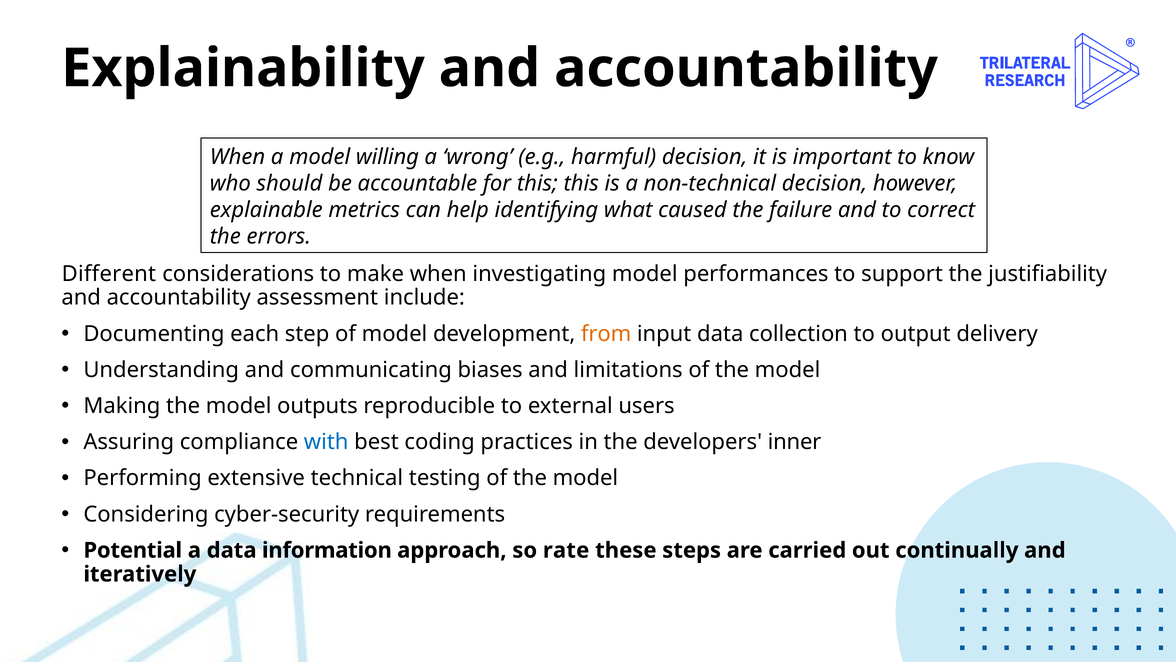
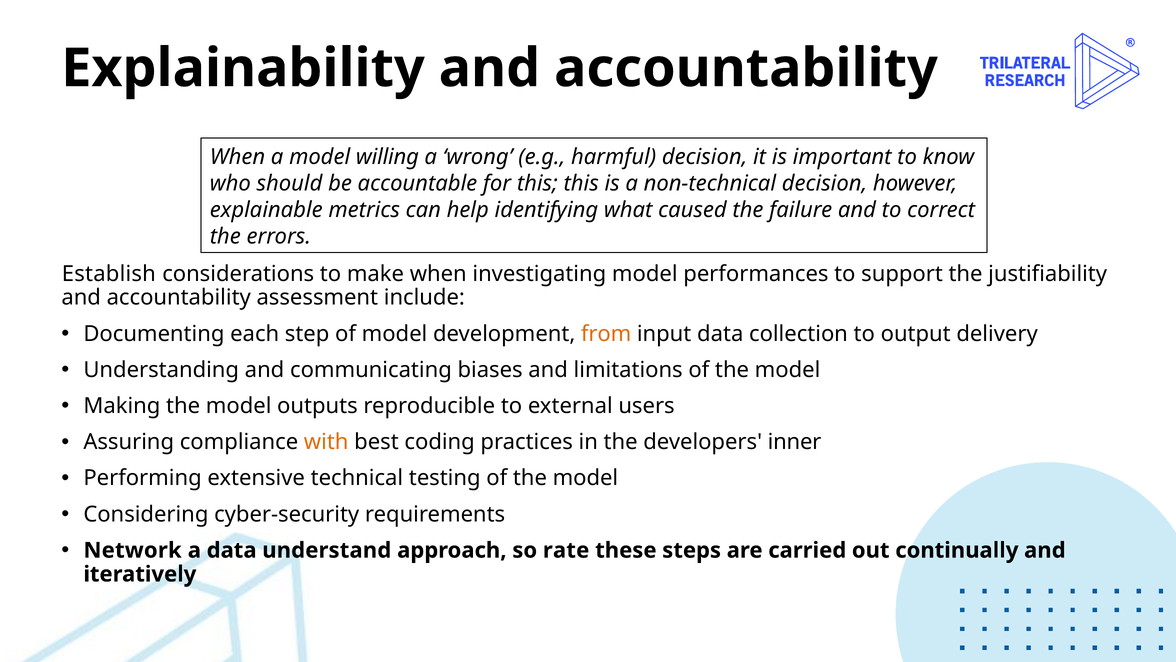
Different: Different -> Establish (109, 274)
with colour: blue -> orange (326, 442)
Potential: Potential -> Network (133, 550)
information: information -> understand (327, 550)
